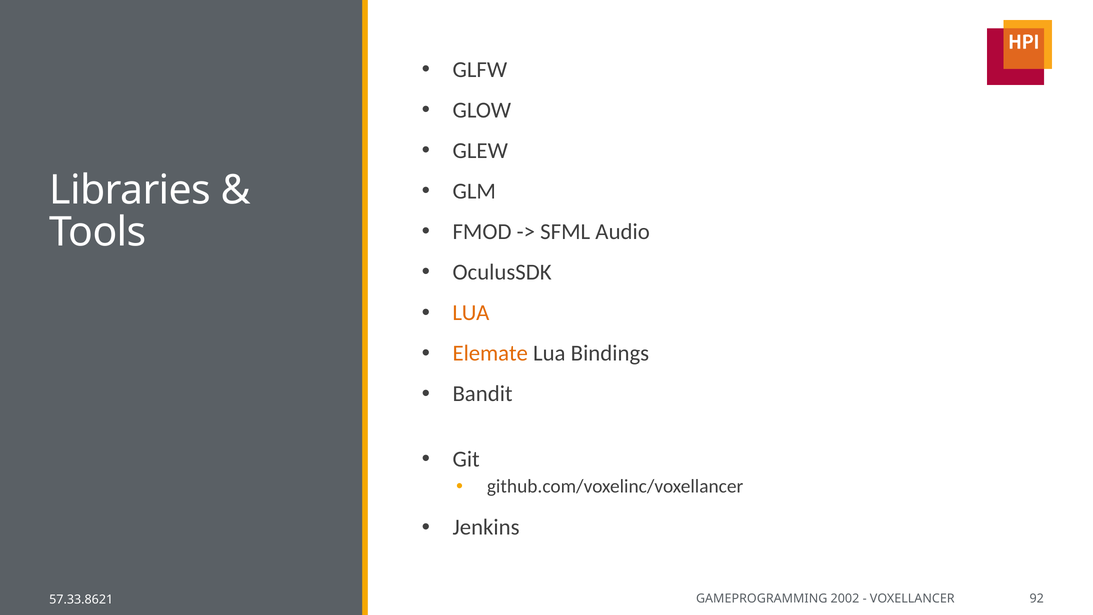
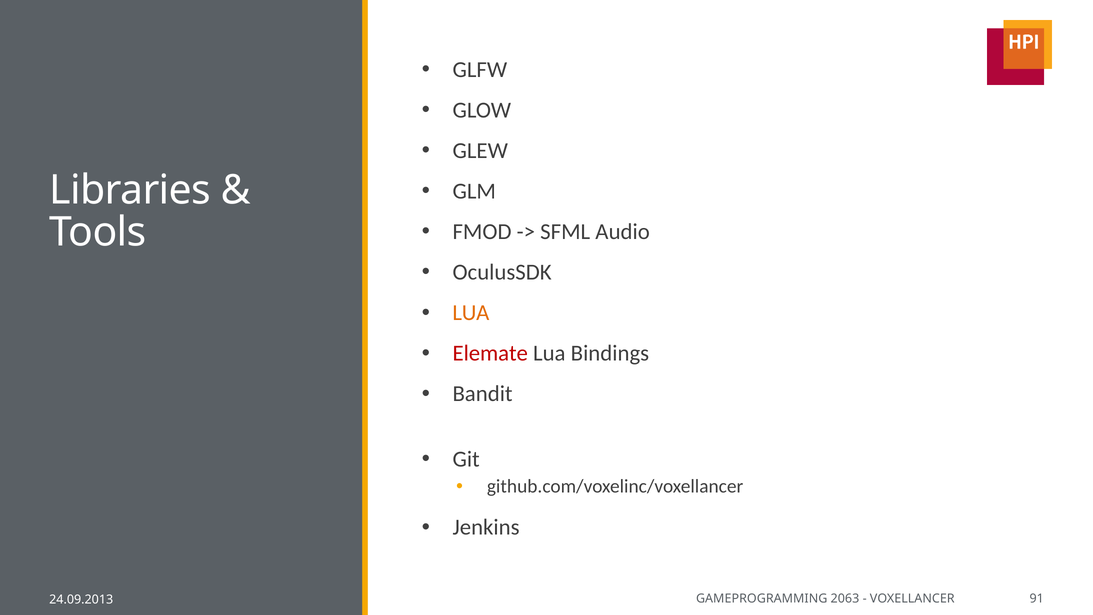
Elemate colour: orange -> red (490, 353)
2002: 2002 -> 2063 (845, 599)
92: 92 -> 91 (1037, 599)
57.33.8621: 57.33.8621 -> 24.09.2013 (81, 600)
